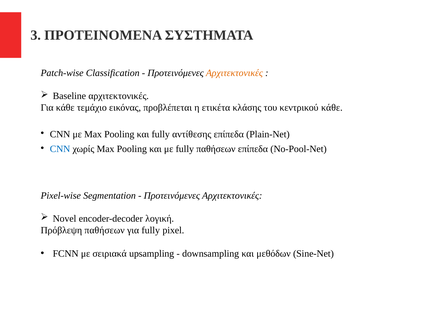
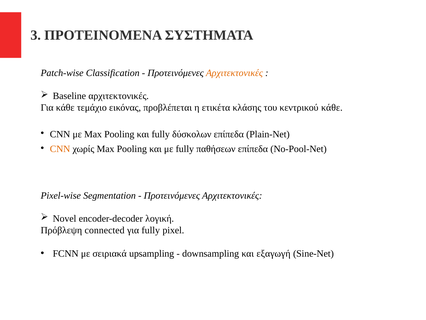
αντίθεσης: αντίθεσης -> δύσκολων (192, 134)
CNN colour: blue -> orange (60, 149)
Πρόβλεψη παθήσεων: παθήσεων -> connected (105, 230)
μεθόδων: μεθόδων -> εξαγωγή (274, 253)
